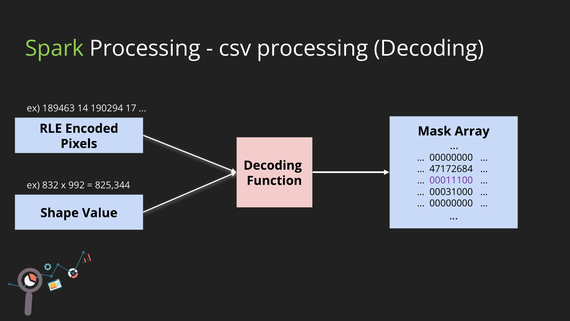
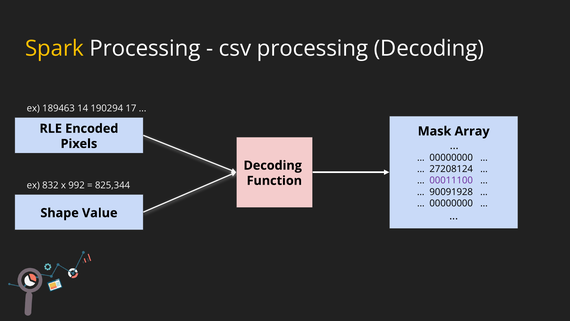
Spark colour: light green -> yellow (54, 48)
47172684: 47172684 -> 27208124 (451, 169)
00031000: 00031000 -> 90091928 (451, 192)
